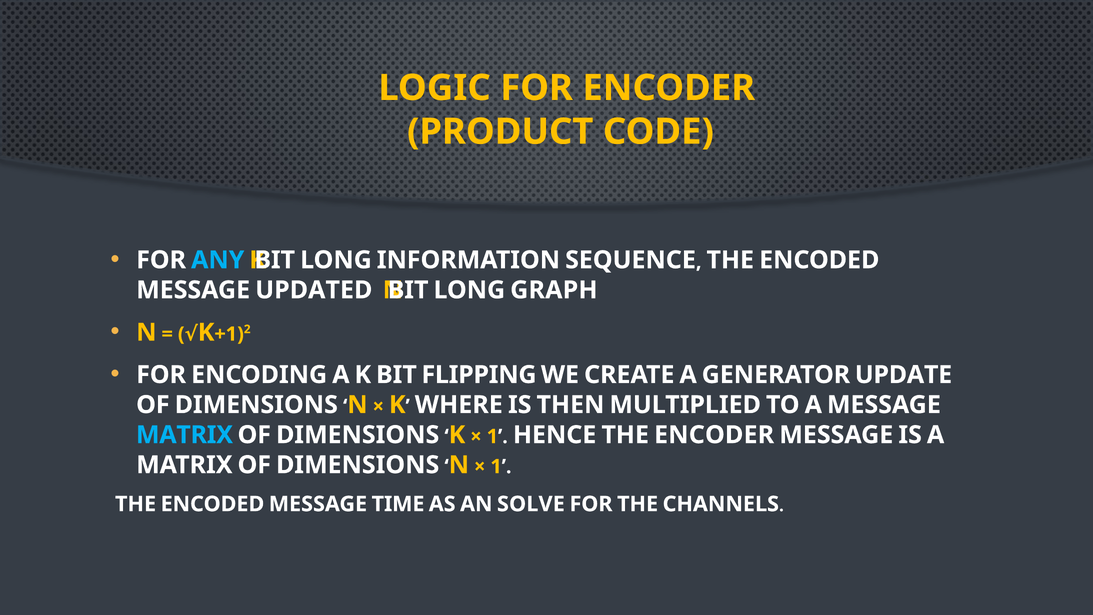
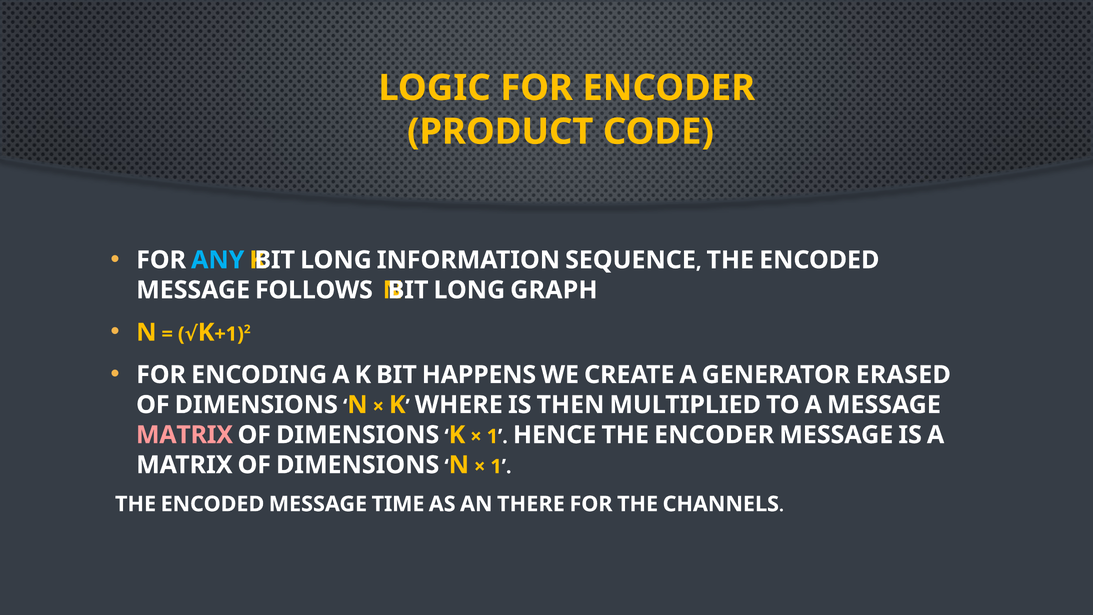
UPDATED: UPDATED -> FOLLOWS (314, 290)
FLIPPING: FLIPPING -> HAPPENS (479, 375)
UPDATE: UPDATE -> ERASED (903, 375)
MATRIX colour: light blue -> pink (184, 435)
SOLVE: SOLVE -> THERE (531, 504)
